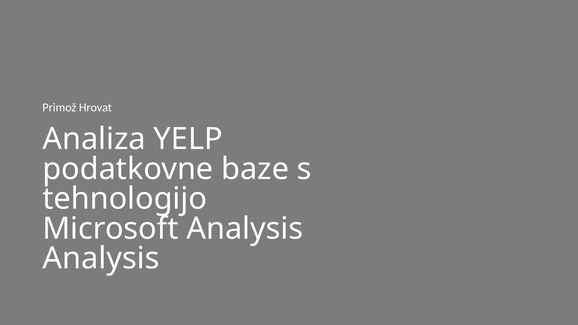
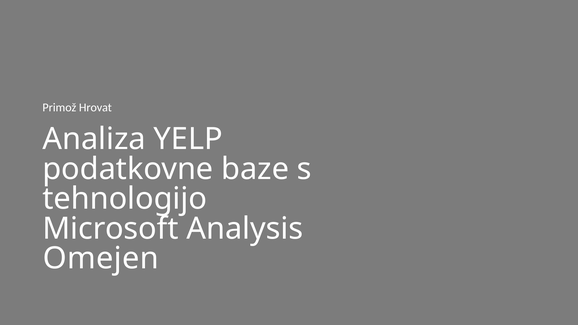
Analysis: Analysis -> Omejen (101, 259)
